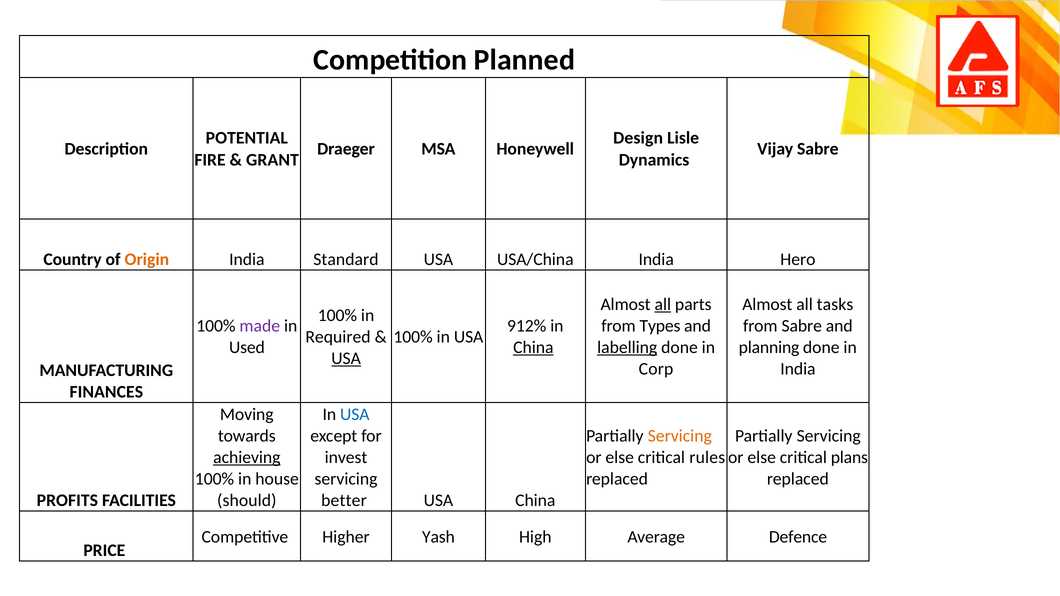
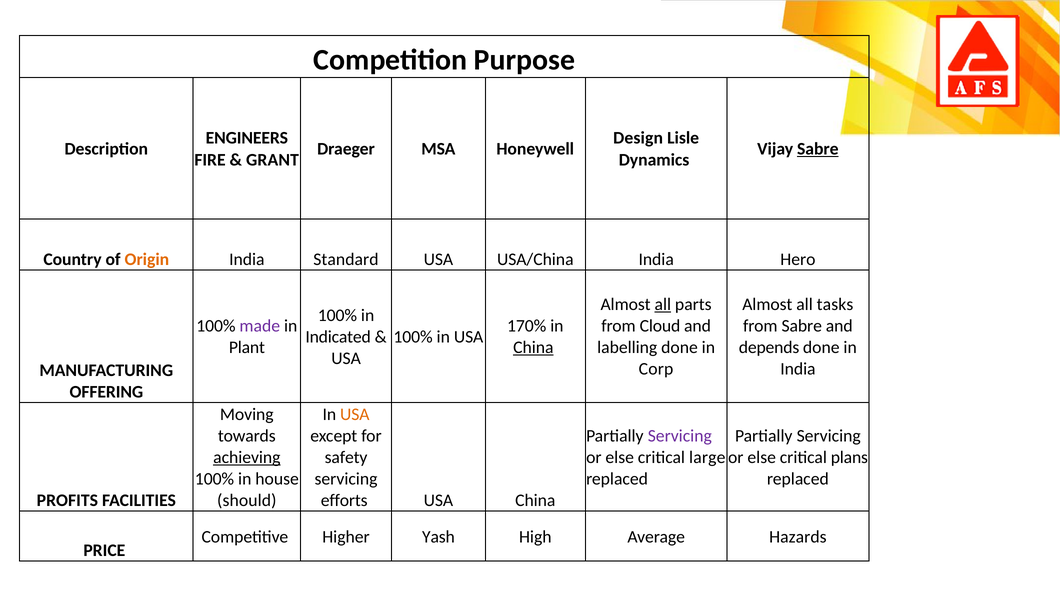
Planned: Planned -> Purpose (525, 60)
POTENTIAL: POTENTIAL -> ENGINEERS (247, 138)
Sabre underline: none -> present (818, 149)
912%: 912% -> 170% (527, 326)
Types: Types -> Cloud (660, 326)
Required: Required -> Indicated (338, 337)
Used: Used -> Plant (247, 348)
labelling underline: present -> none (627, 348)
planning: planning -> depends (769, 348)
USA underline: present -> none (346, 359)
FINANCES: FINANCES -> OFFERING (106, 392)
USA colour: blue -> orange (355, 414)
Servicing colour: orange -> purple (680, 436)
invest: invest -> safety (346, 458)
rules: rules -> large (707, 458)
better: better -> efforts (344, 501)
Defence: Defence -> Hazards (798, 537)
